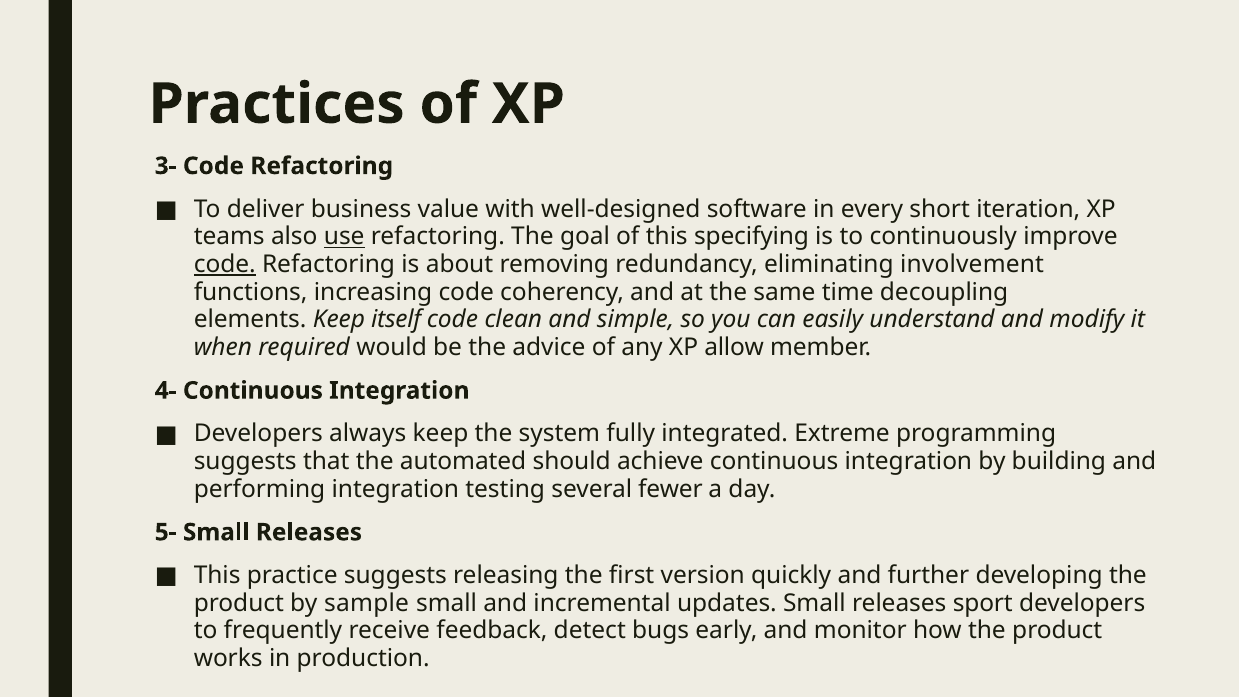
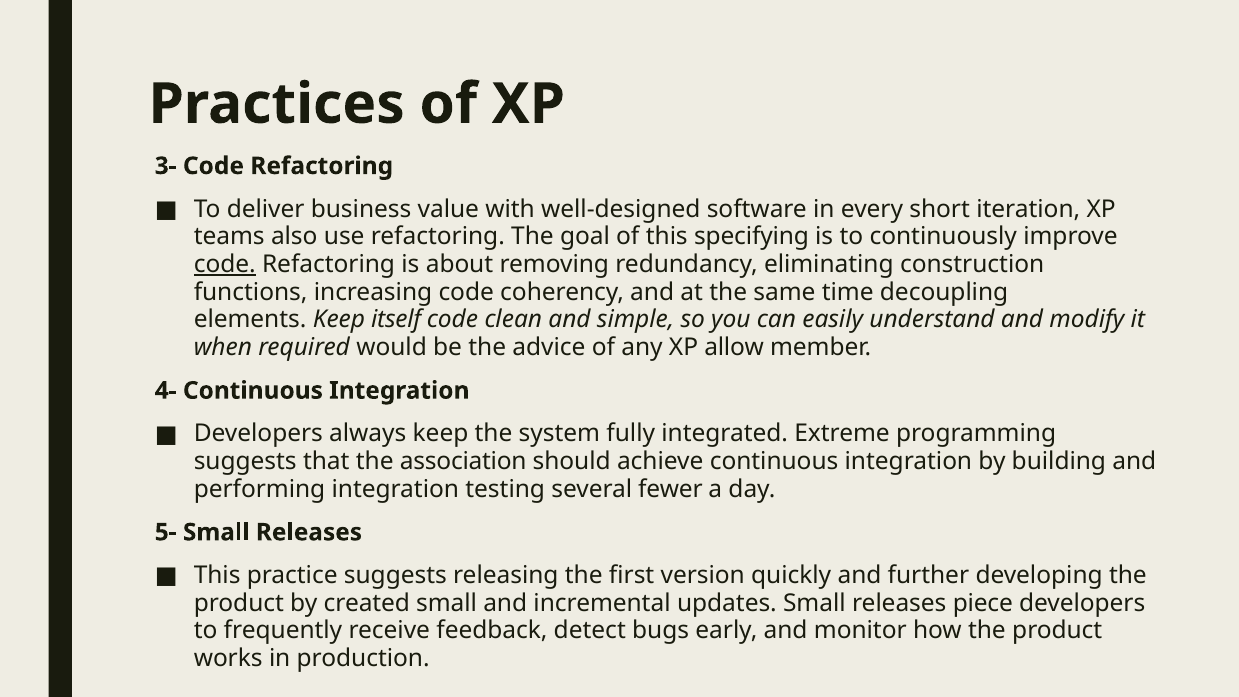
use underline: present -> none (344, 237)
involvement: involvement -> construction (972, 264)
automated: automated -> association (463, 461)
sample: sample -> created (367, 603)
sport: sport -> piece (983, 603)
